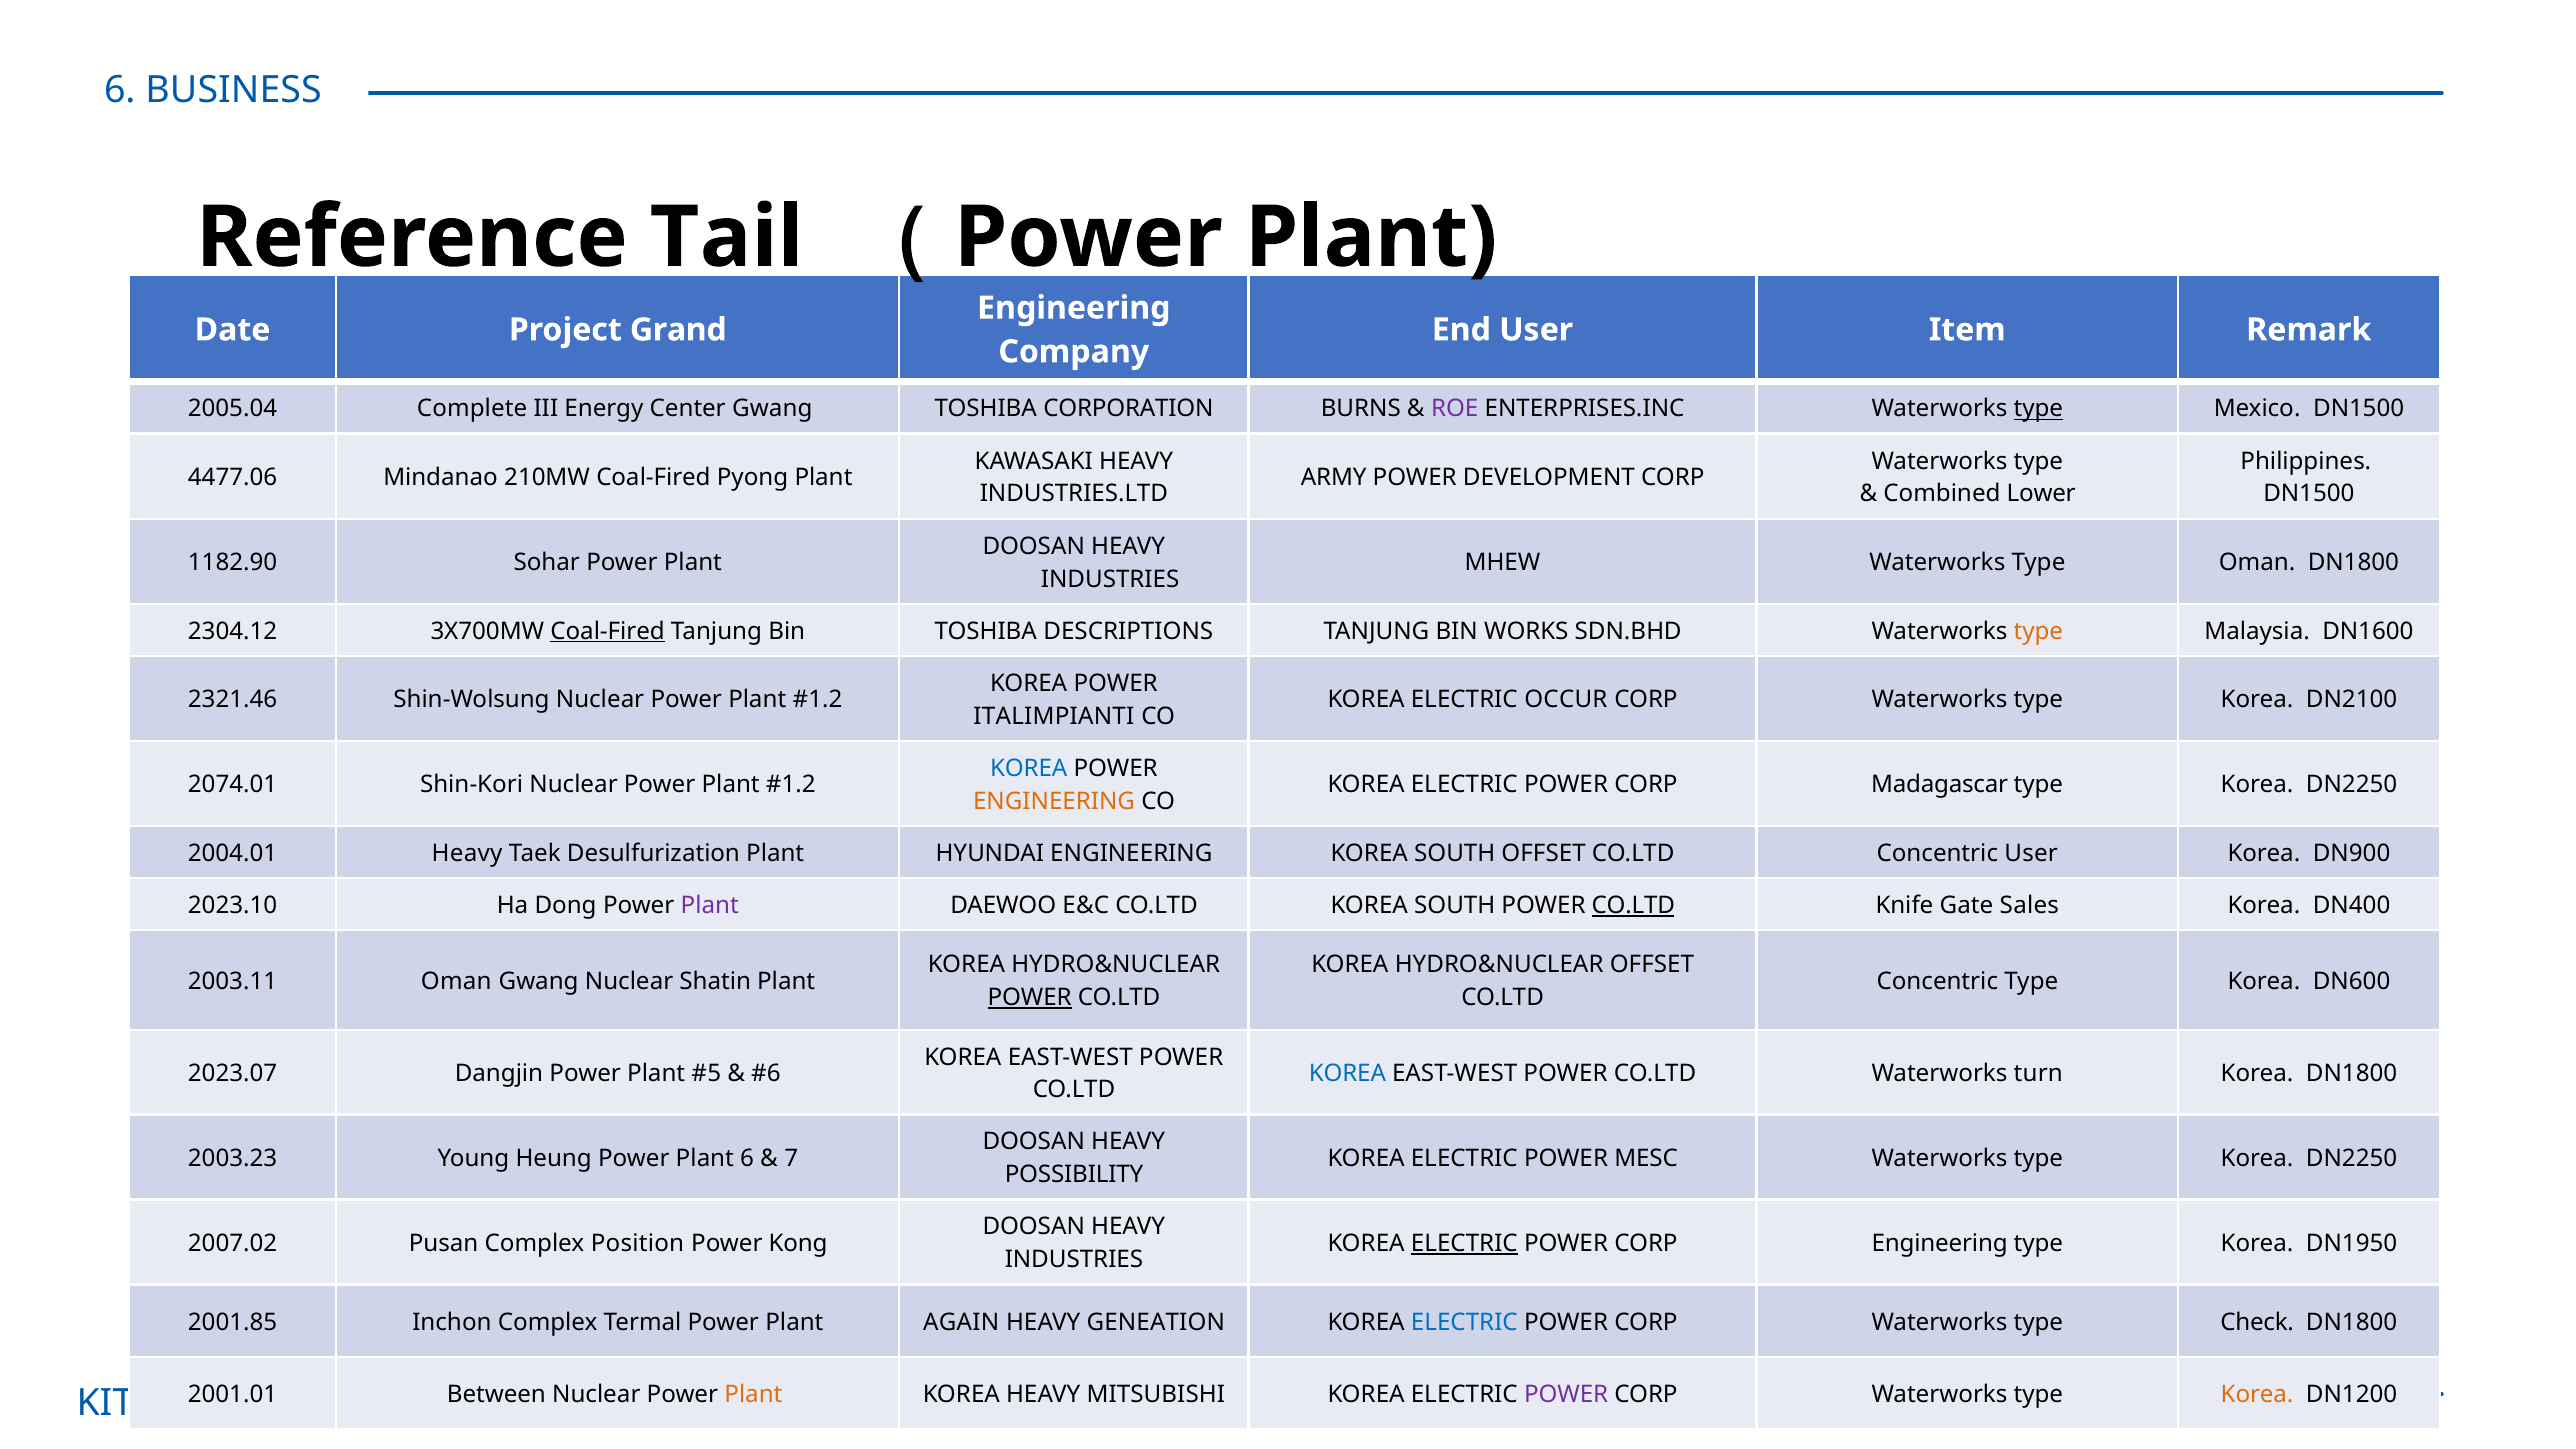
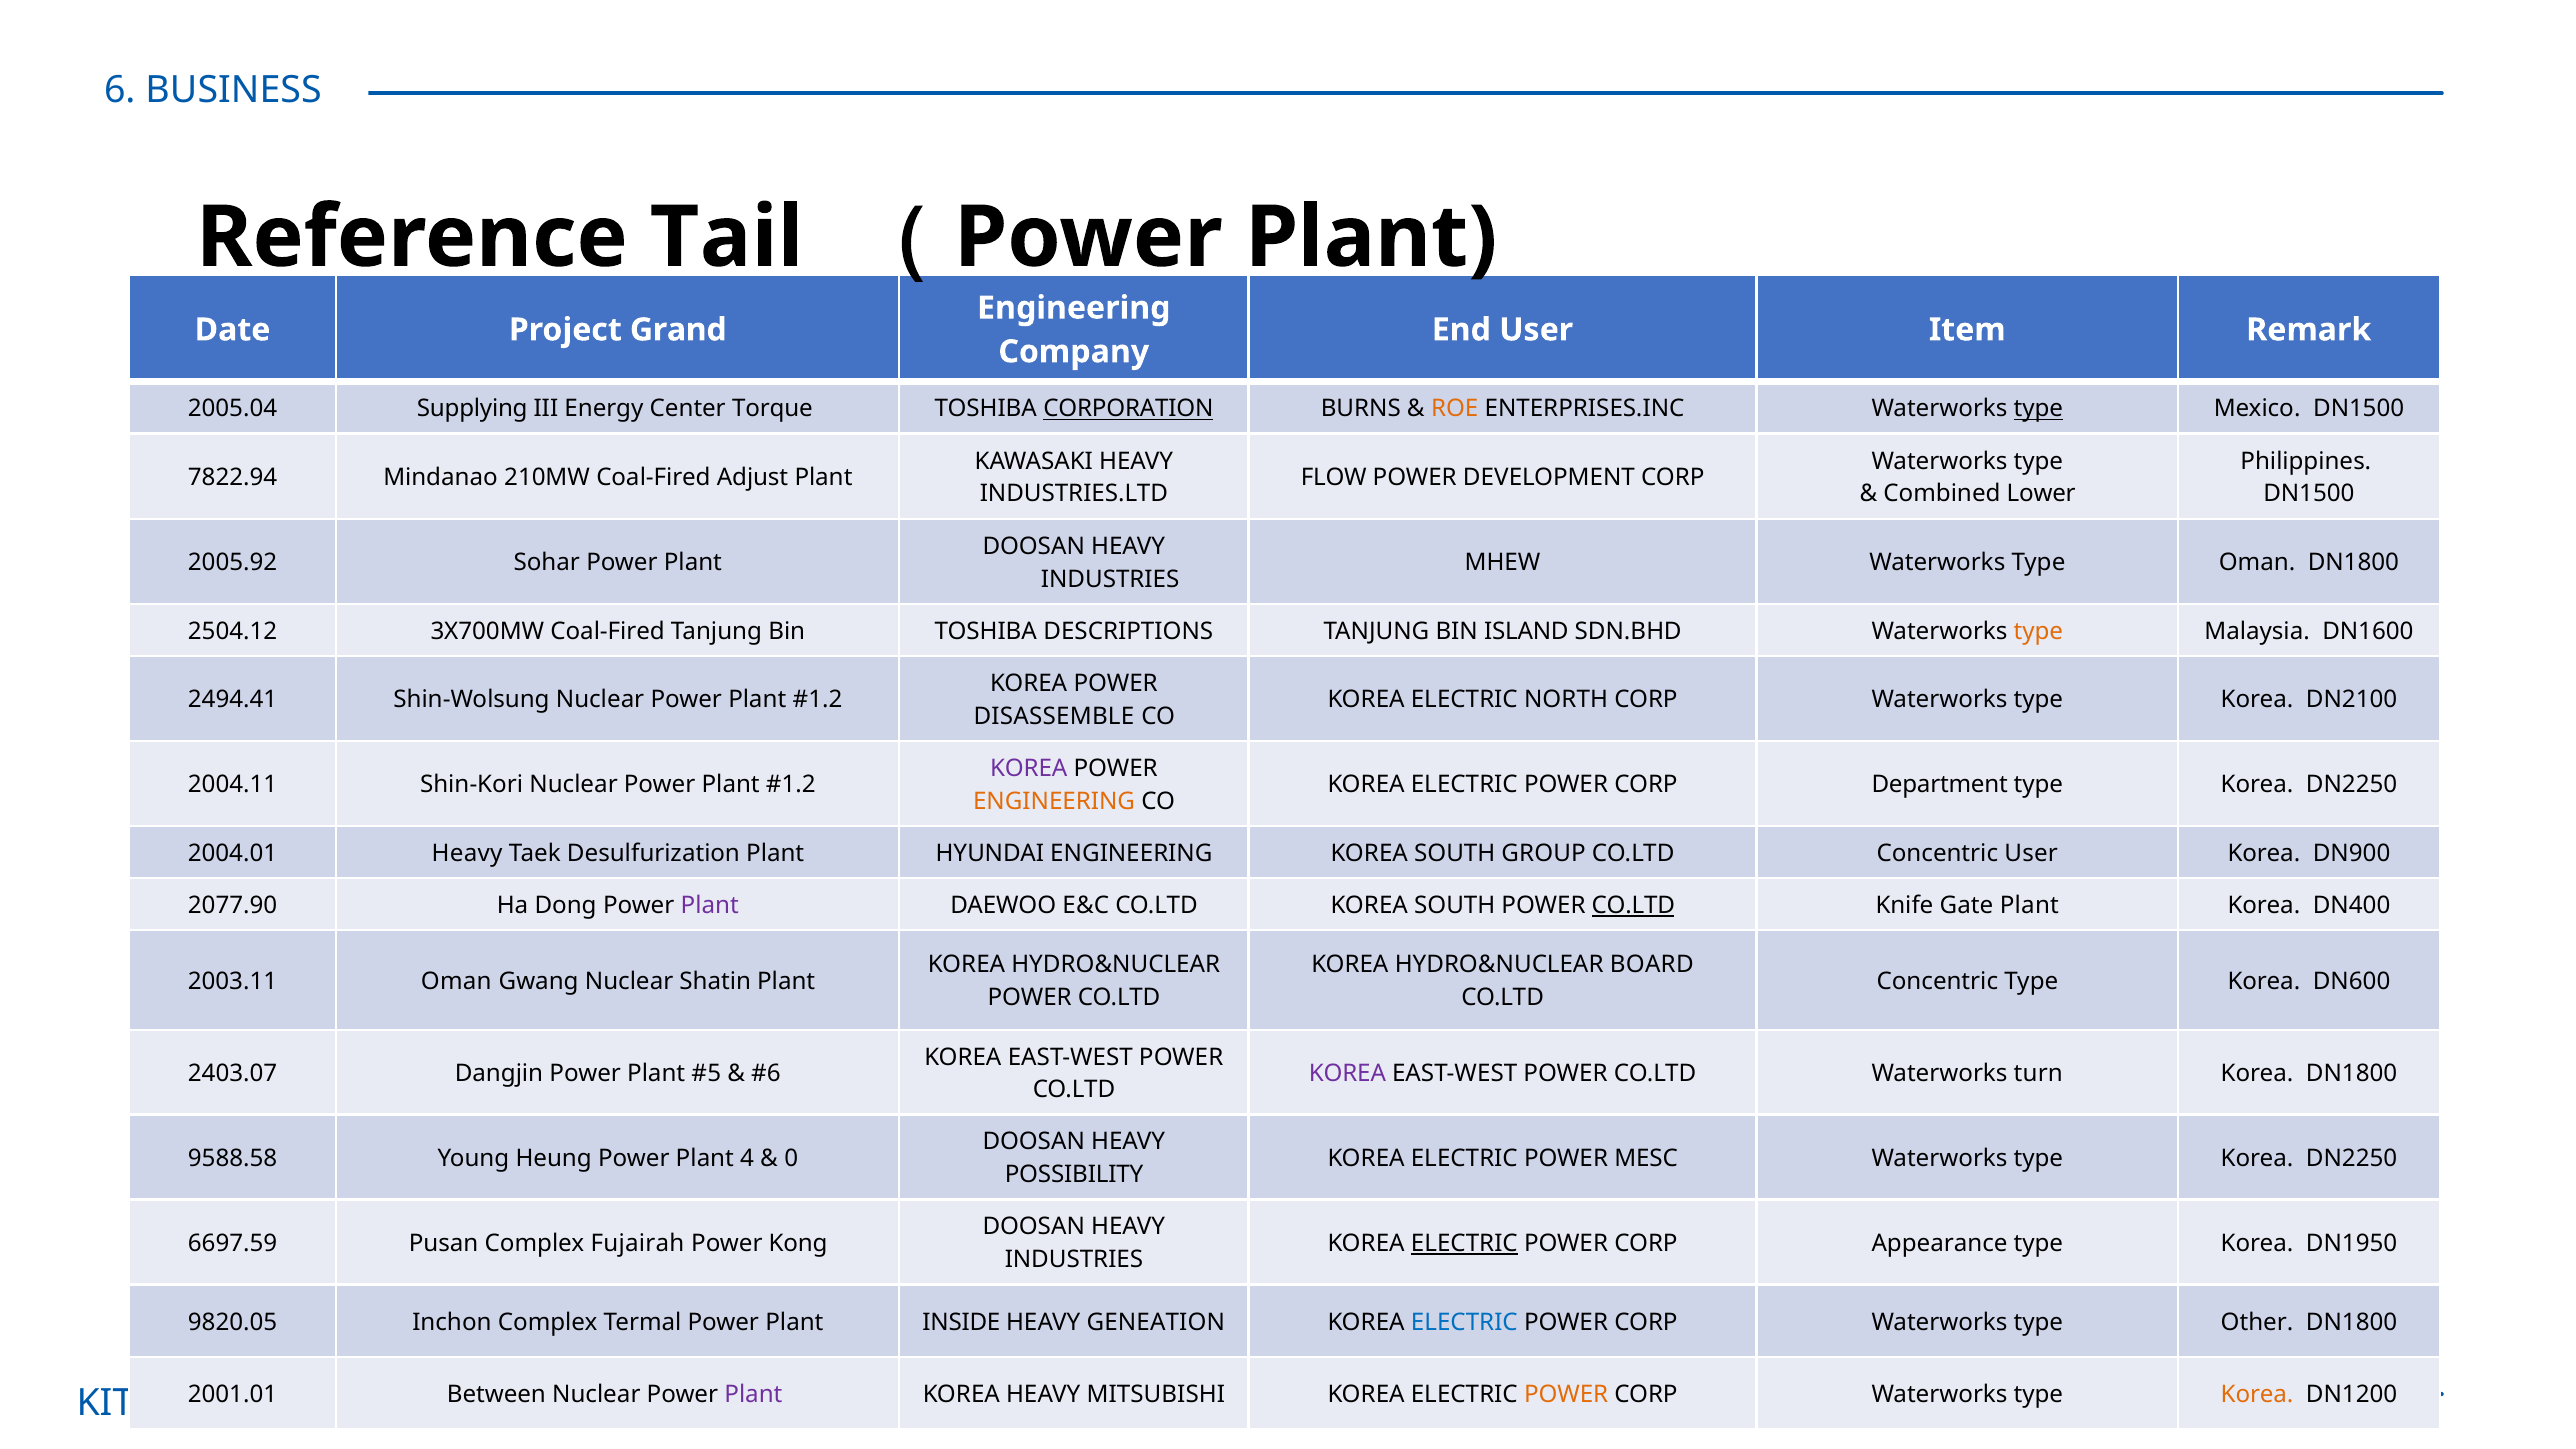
Complete: Complete -> Supplying (472, 409)
Center Gwang: Gwang -> Torque (772, 409)
CORPORATION underline: none -> present (1128, 409)
ROE colour: purple -> orange (1455, 409)
4477.06: 4477.06 -> 7822.94 (233, 478)
Pyong: Pyong -> Adjust (753, 478)
ARMY: ARMY -> FLOW (1334, 478)
1182.90: 1182.90 -> 2005.92 (233, 563)
2304.12: 2304.12 -> 2504.12 (233, 631)
Coal-Fired underline: present -> none (608, 631)
WORKS: WORKS -> ISLAND (1526, 631)
2321.46: 2321.46 -> 2494.41 (233, 700)
OCCUR: OCCUR -> NORTH (1566, 700)
ITALIMPIANTI: ITALIMPIANTI -> DISASSEMBLE (1054, 716)
KOREA colour: blue -> purple (1029, 768)
2074.01: 2074.01 -> 2004.11 (233, 785)
Madagascar: Madagascar -> Department (1940, 785)
SOUTH OFFSET: OFFSET -> GROUP (1544, 853)
2023.10: 2023.10 -> 2077.90 (233, 906)
Gate Sales: Sales -> Plant (2029, 906)
HYDRO&NUCLEAR OFFSET: OFFSET -> BOARD (1652, 965)
POWER underline: present -> none (1030, 998)
2023.07: 2023.07 -> 2403.07 (233, 1073)
KOREA colour: blue -> purple (1347, 1073)
2003.23: 2003.23 -> 9588.58 (233, 1158)
Plant 6: 6 -> 4 (747, 1158)
7: 7 -> 0 (791, 1158)
2007.02: 2007.02 -> 6697.59 (233, 1243)
Position: Position -> Fujairah (637, 1243)
CORP Engineering: Engineering -> Appearance (1940, 1243)
2001.85: 2001.85 -> 9820.05 (233, 1322)
AGAIN: AGAIN -> INSIDE (961, 1322)
Check: Check -> Other (2257, 1322)
Plant colour: orange -> purple (753, 1394)
POWER colour: purple -> orange (1566, 1394)
